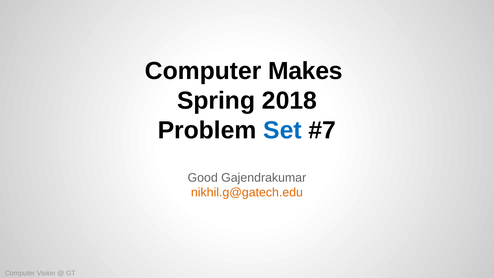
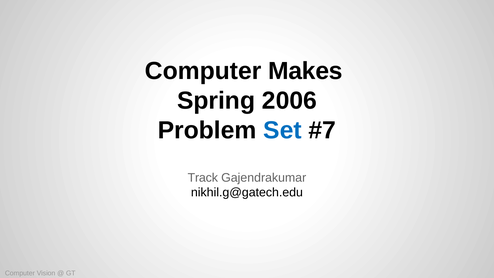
2018: 2018 -> 2006 (289, 101)
Good: Good -> Track (203, 178)
nikhil.g@gatech.edu colour: orange -> black (247, 192)
